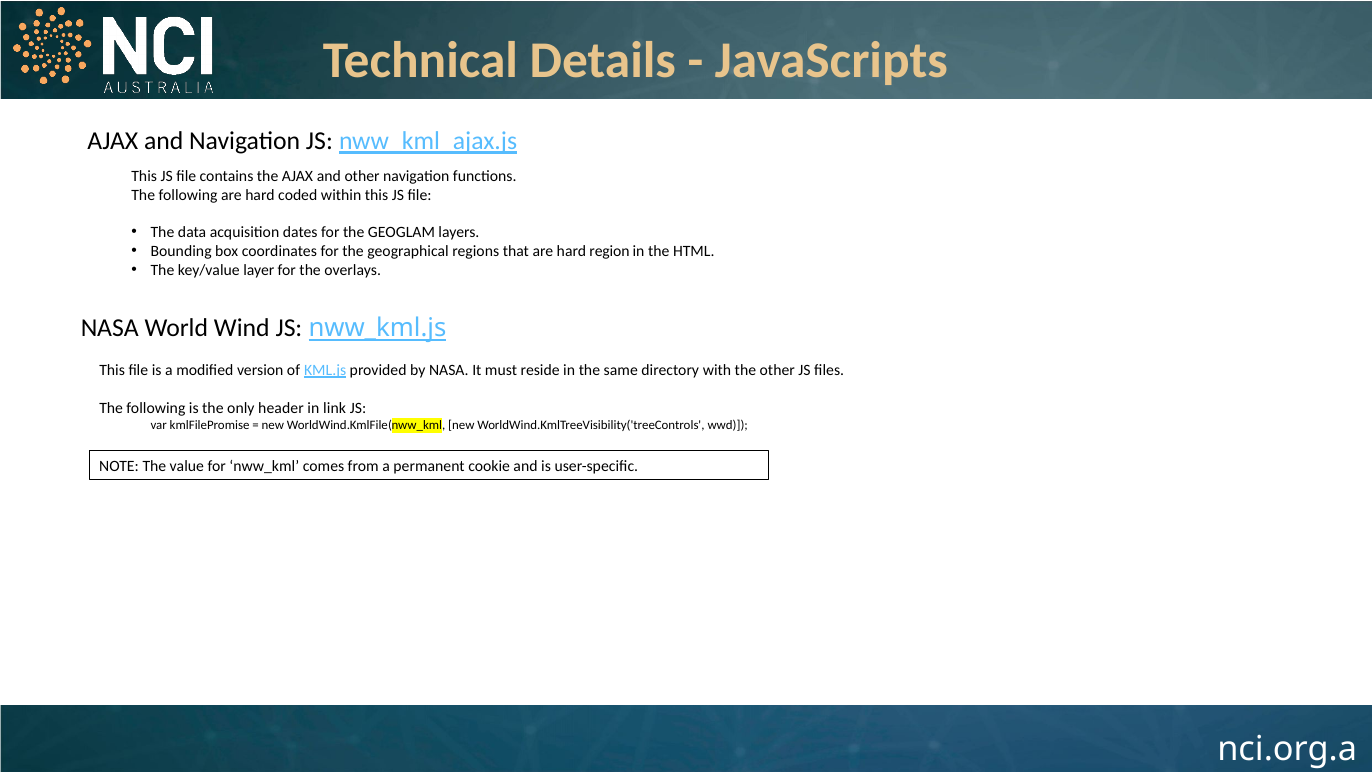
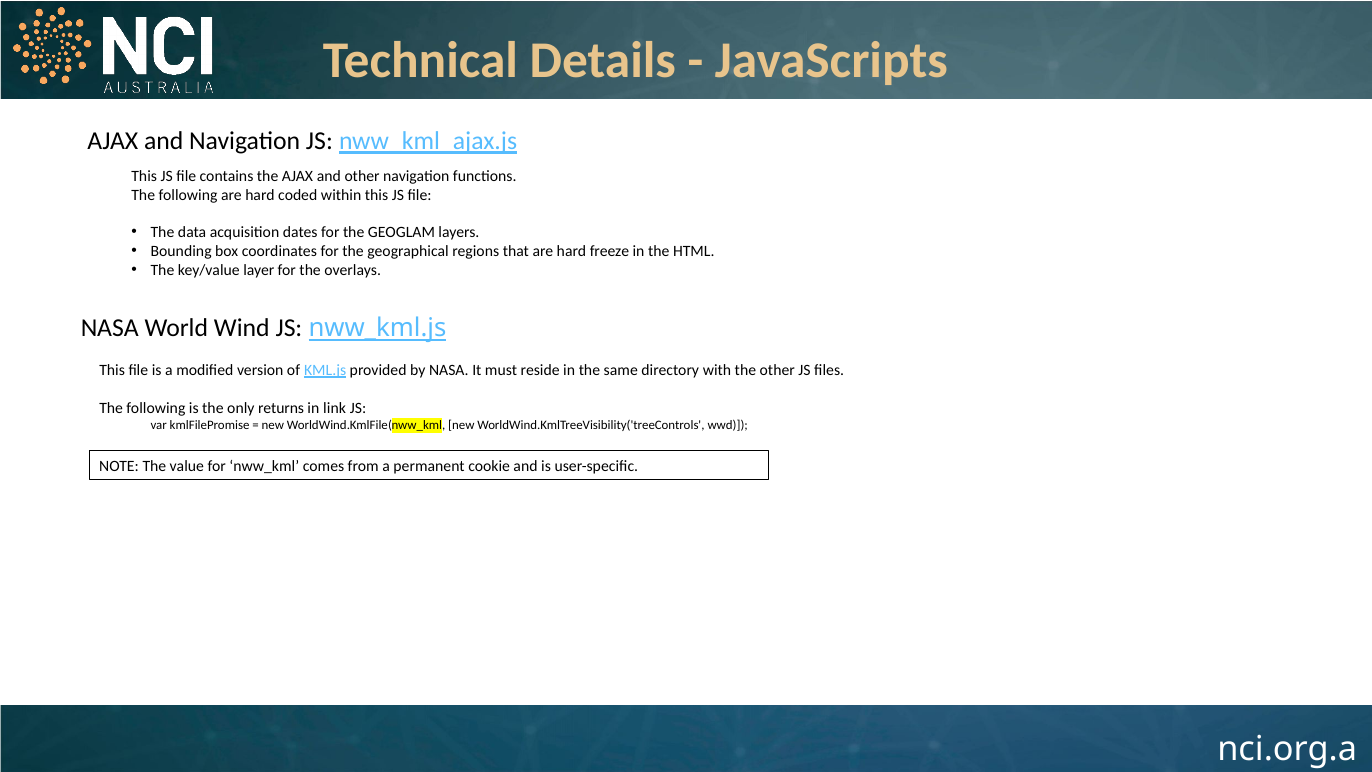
region: region -> freeze (609, 251)
header: header -> returns (281, 408)
